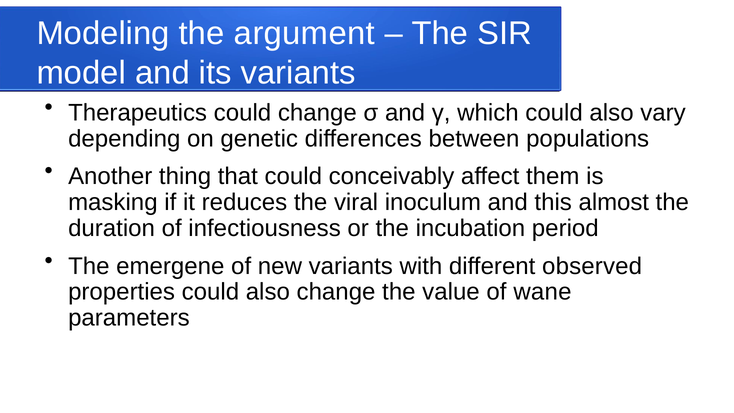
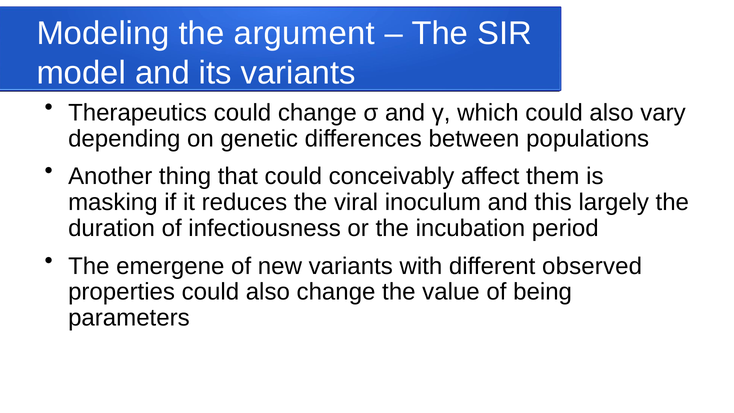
almost: almost -> largely (614, 202)
wane: wane -> being (543, 292)
